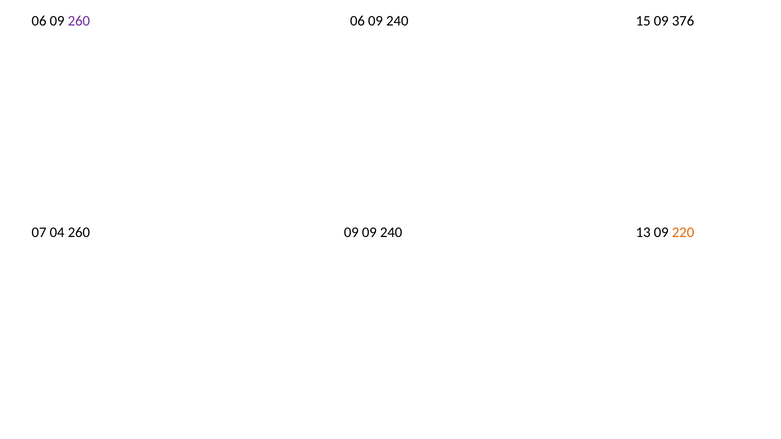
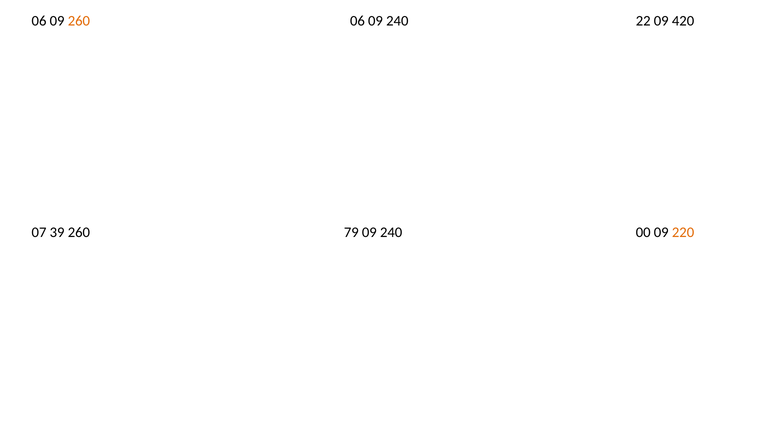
260 colour: purple -> orange (79, 21)
15: 15 -> 22 (643, 21)
376: 376 -> 420 (683, 21)
04: 04 -> 39 (57, 232)
260 09: 09 -> 79 (351, 233)
13: 13 -> 00 (643, 232)
